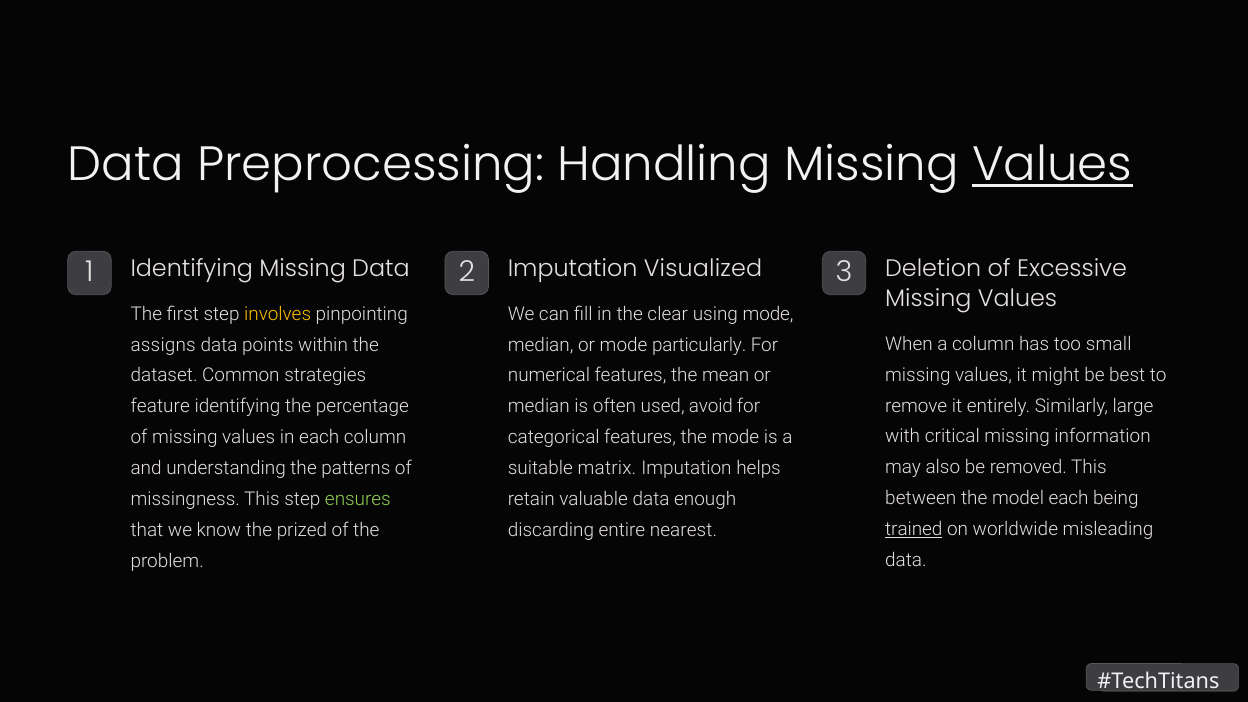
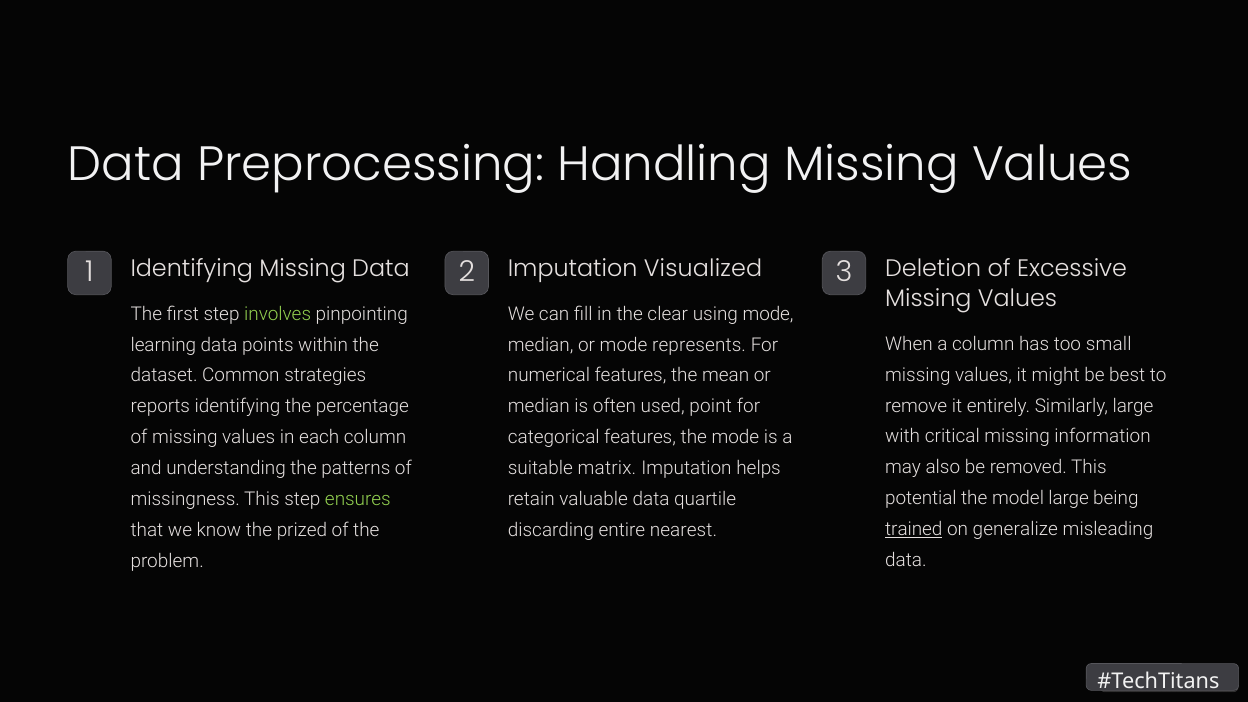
Values underline: present -> none (1052, 165)
involves colour: yellow -> light green (278, 314)
assigns: assigns -> learning (163, 345)
particularly: particularly -> represents (699, 345)
feature: feature -> reports (160, 407)
avoid: avoid -> point (711, 407)
between: between -> potential (921, 498)
model each: each -> large (1069, 498)
enough: enough -> quartile (705, 499)
worldwide: worldwide -> generalize (1015, 529)
